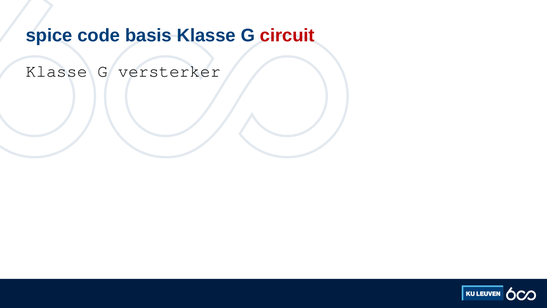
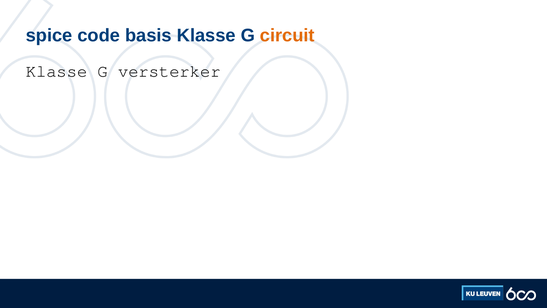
circuit colour: red -> orange (287, 36)
